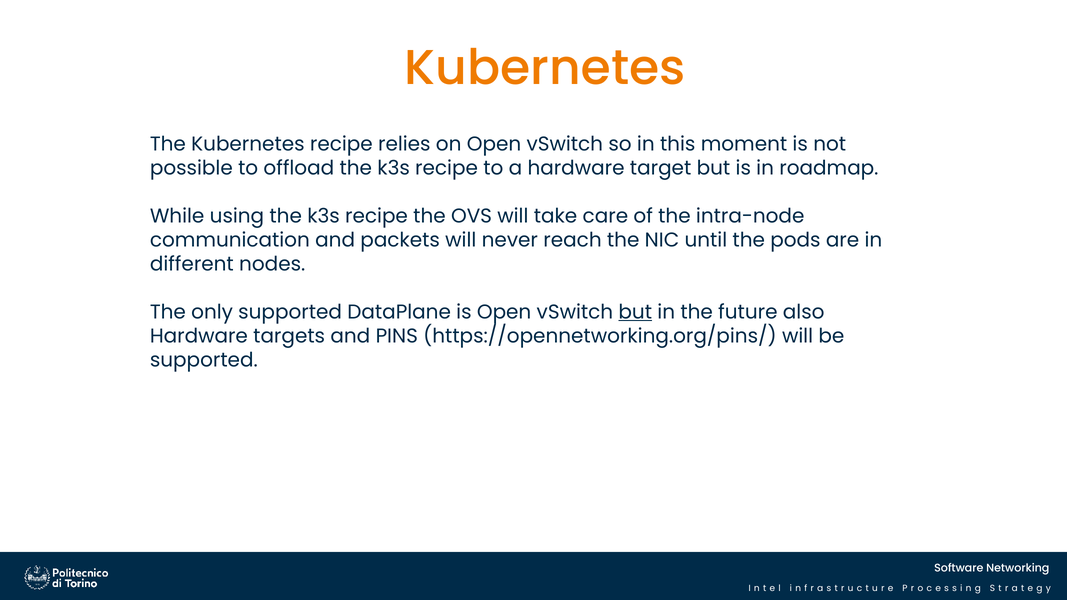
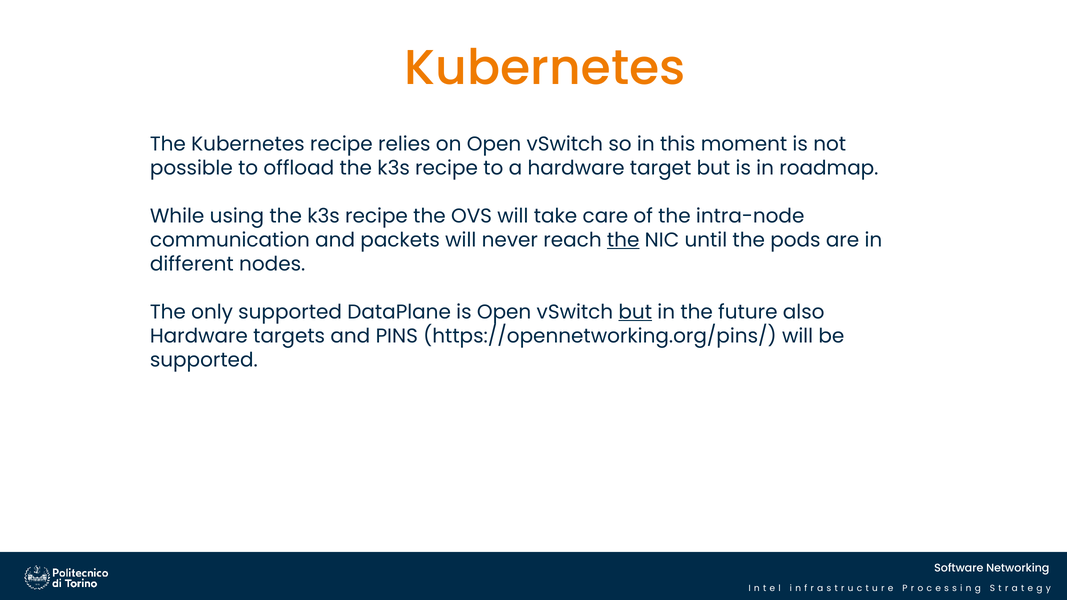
the underline: none -> present (623, 240)
